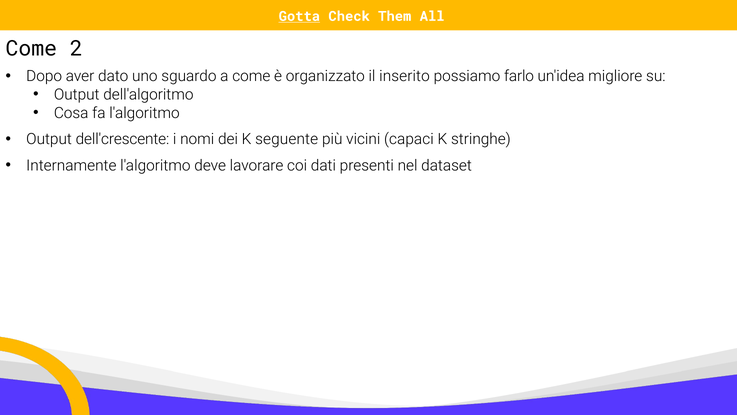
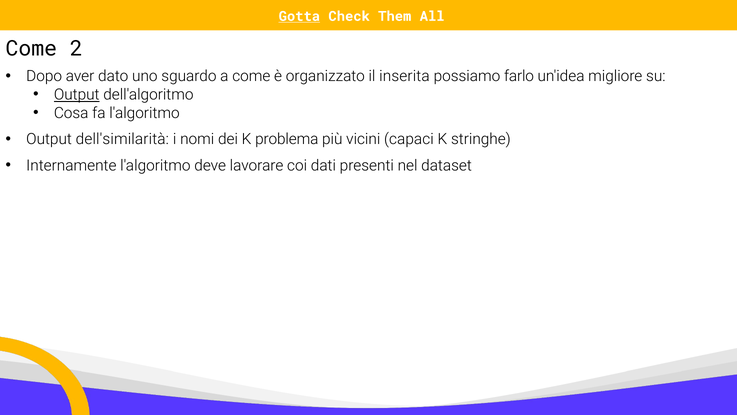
inserito: inserito -> inserita (404, 76)
Output underline: none -> present (77, 95)
dell'crescente: dell'crescente -> dell'similarità (122, 139)
seguente: seguente -> problema (287, 139)
